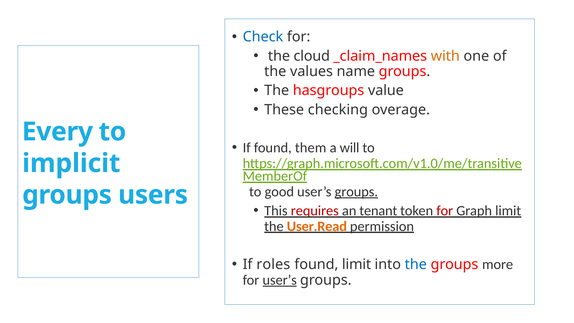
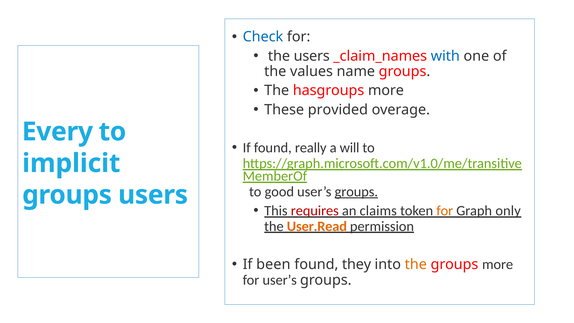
the cloud: cloud -> users (312, 56)
with colour: orange -> blue (445, 56)
hasgroups value: value -> more (386, 90)
checking: checking -> provided (338, 110)
them: them -> really (311, 148)
tenant: tenant -> claims (378, 211)
for colour: red -> orange (445, 211)
Graph limit: limit -> only (508, 211)
roles: roles -> been (273, 264)
found limit: limit -> they (357, 264)
the colour: blue -> orange (416, 264)
user’s underline: present -> none (280, 280)
